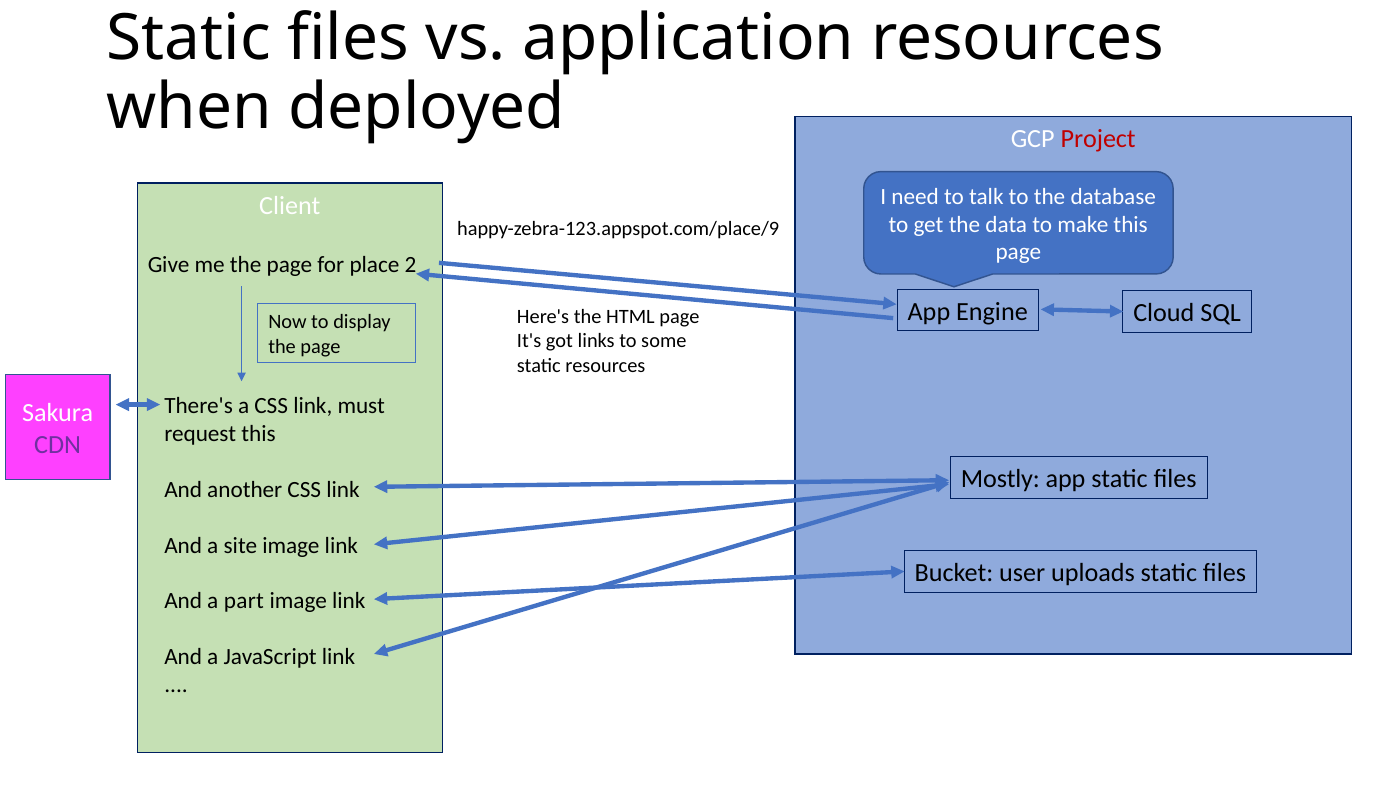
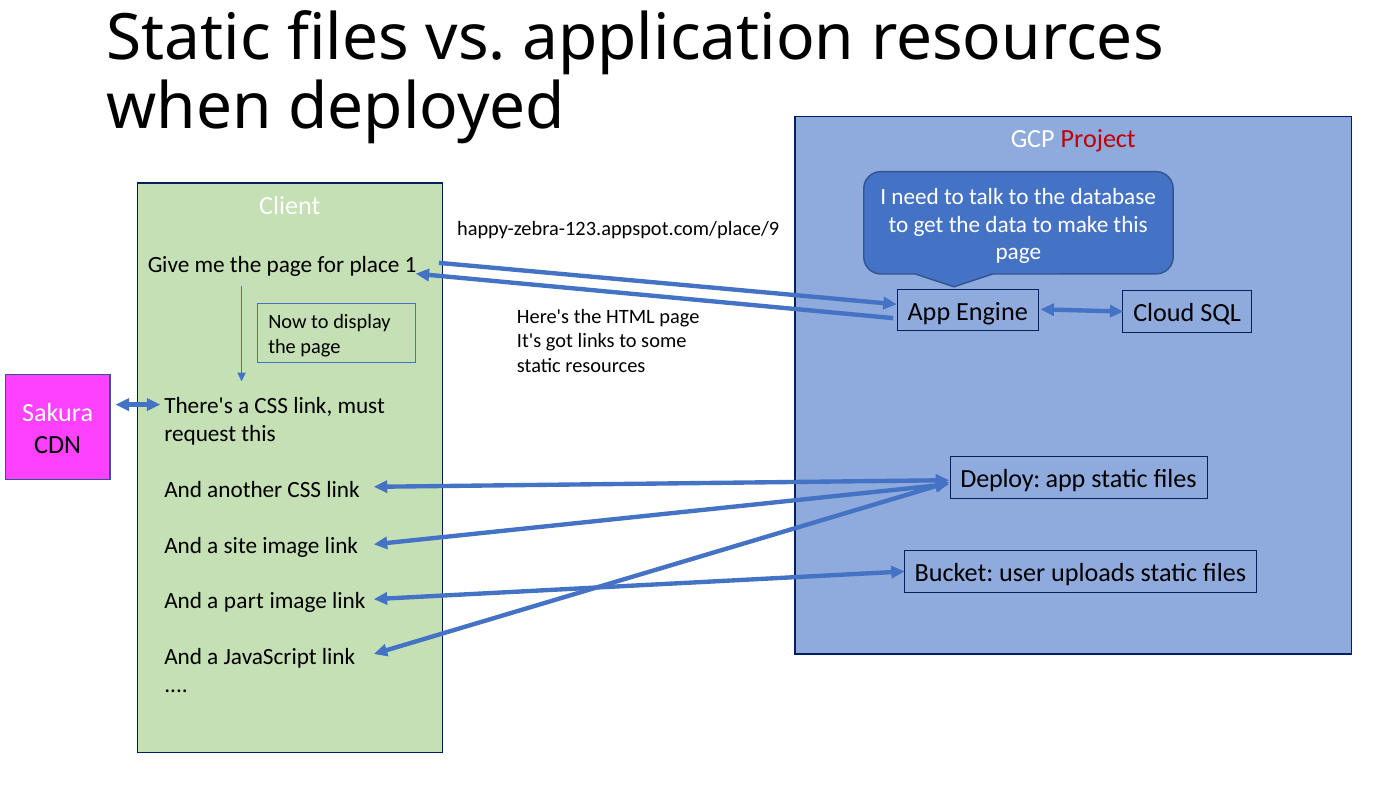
2: 2 -> 1 (410, 265)
CDN colour: purple -> black (58, 445)
Mostly: Mostly -> Deploy (1000, 479)
